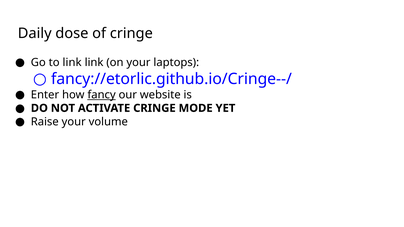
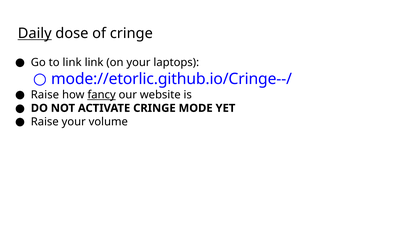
Daily underline: none -> present (35, 33)
fancy://etorlic.github.io/Cringe--/: fancy://etorlic.github.io/Cringe--/ -> mode://etorlic.github.io/Cringe--/ (172, 79)
Enter: Enter -> Raise (45, 95)
